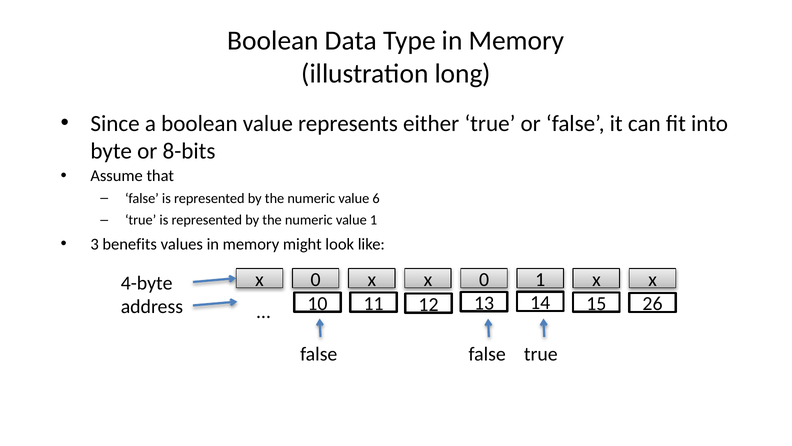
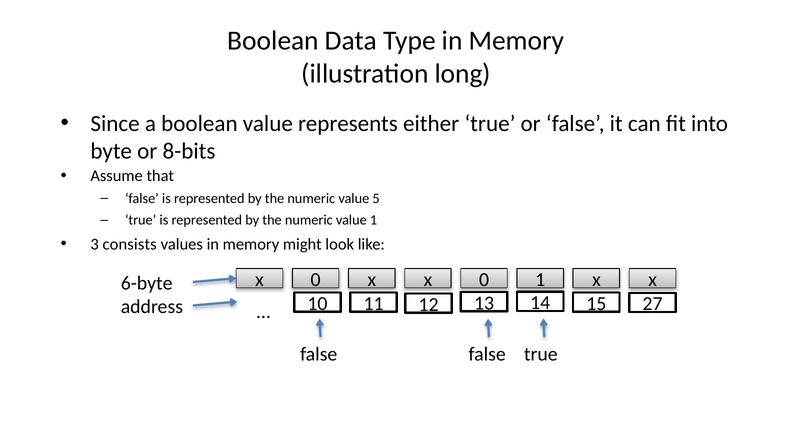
6: 6 -> 5 (376, 198)
benefits: benefits -> consists (130, 244)
4-byte: 4-byte -> 6-byte (147, 283)
26: 26 -> 27 (653, 304)
